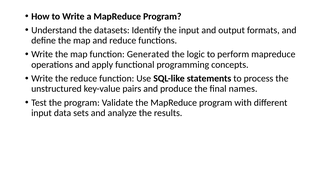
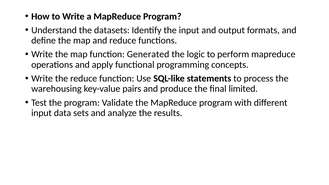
unstructured: unstructured -> warehousing (56, 89)
names: names -> limited (243, 89)
